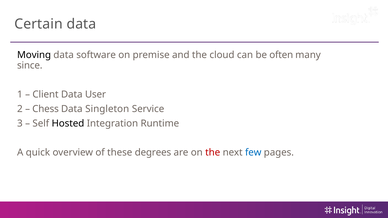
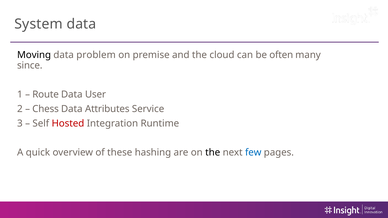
Certain: Certain -> System (39, 24)
software: software -> problem (96, 55)
Client: Client -> Route (46, 94)
Singleton: Singleton -> Attributes (107, 109)
Hosted colour: black -> red (68, 124)
degrees: degrees -> hashing (153, 153)
the colour: red -> black (213, 153)
